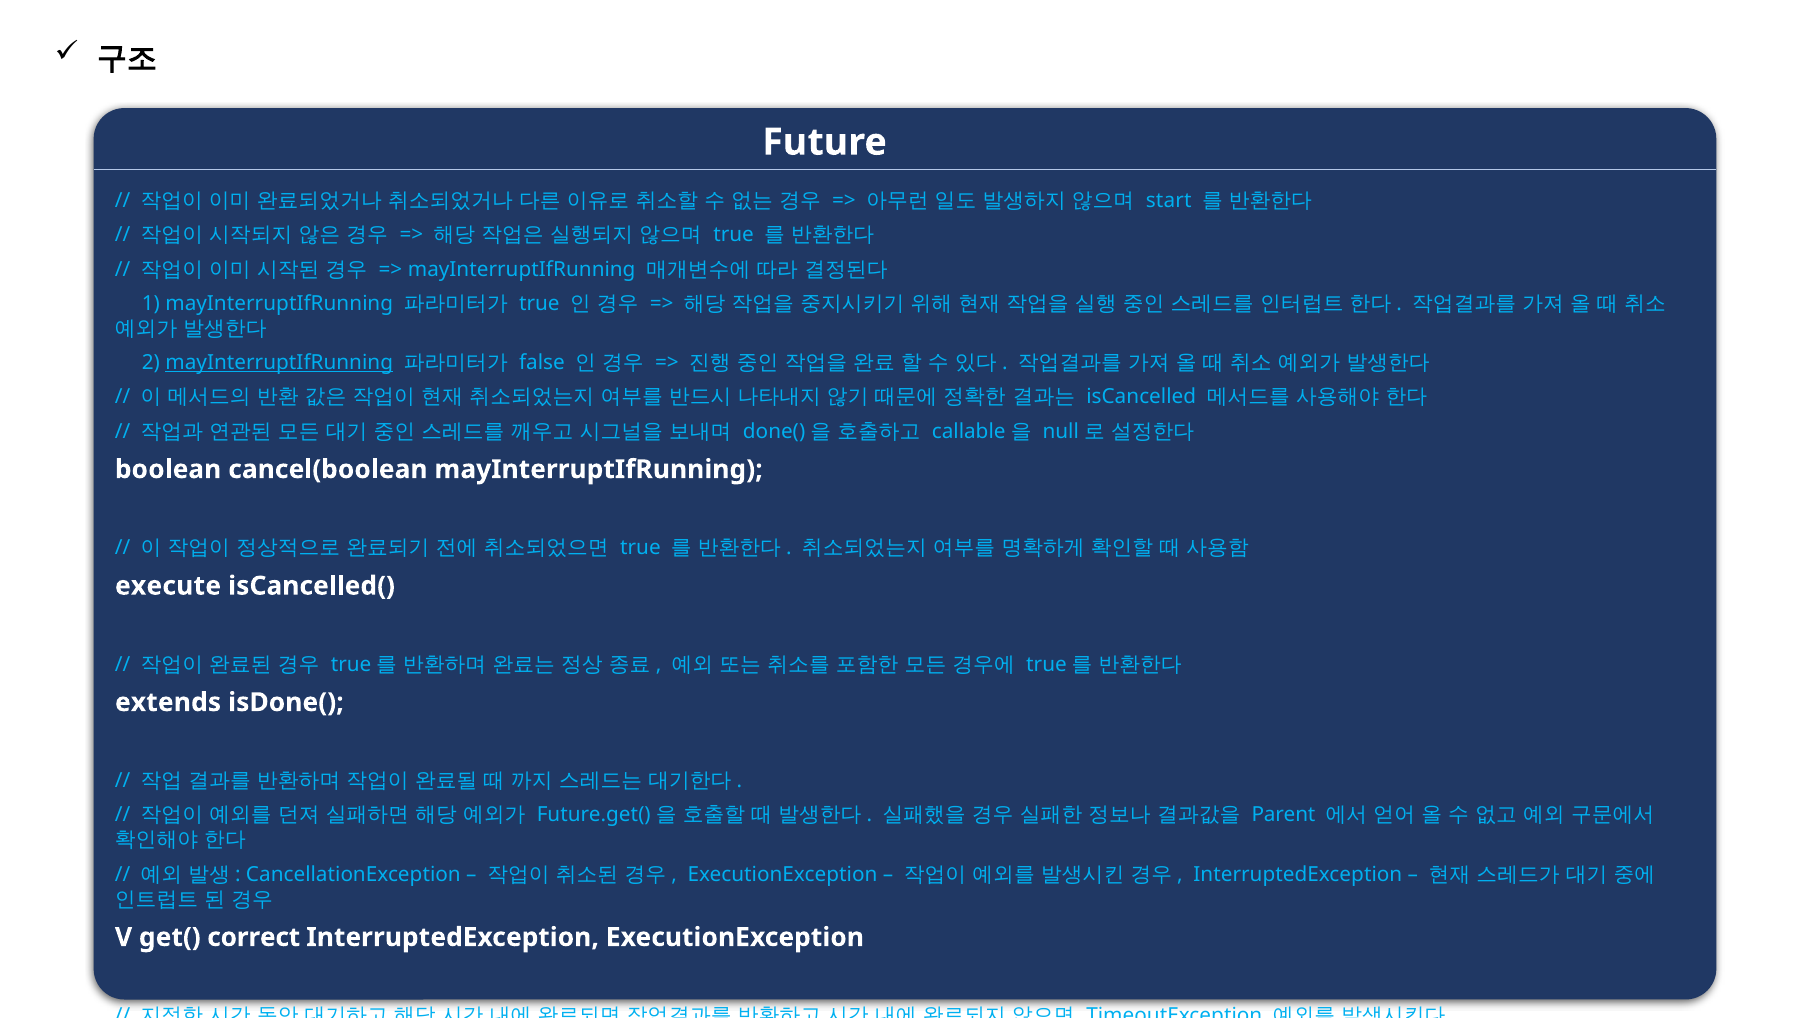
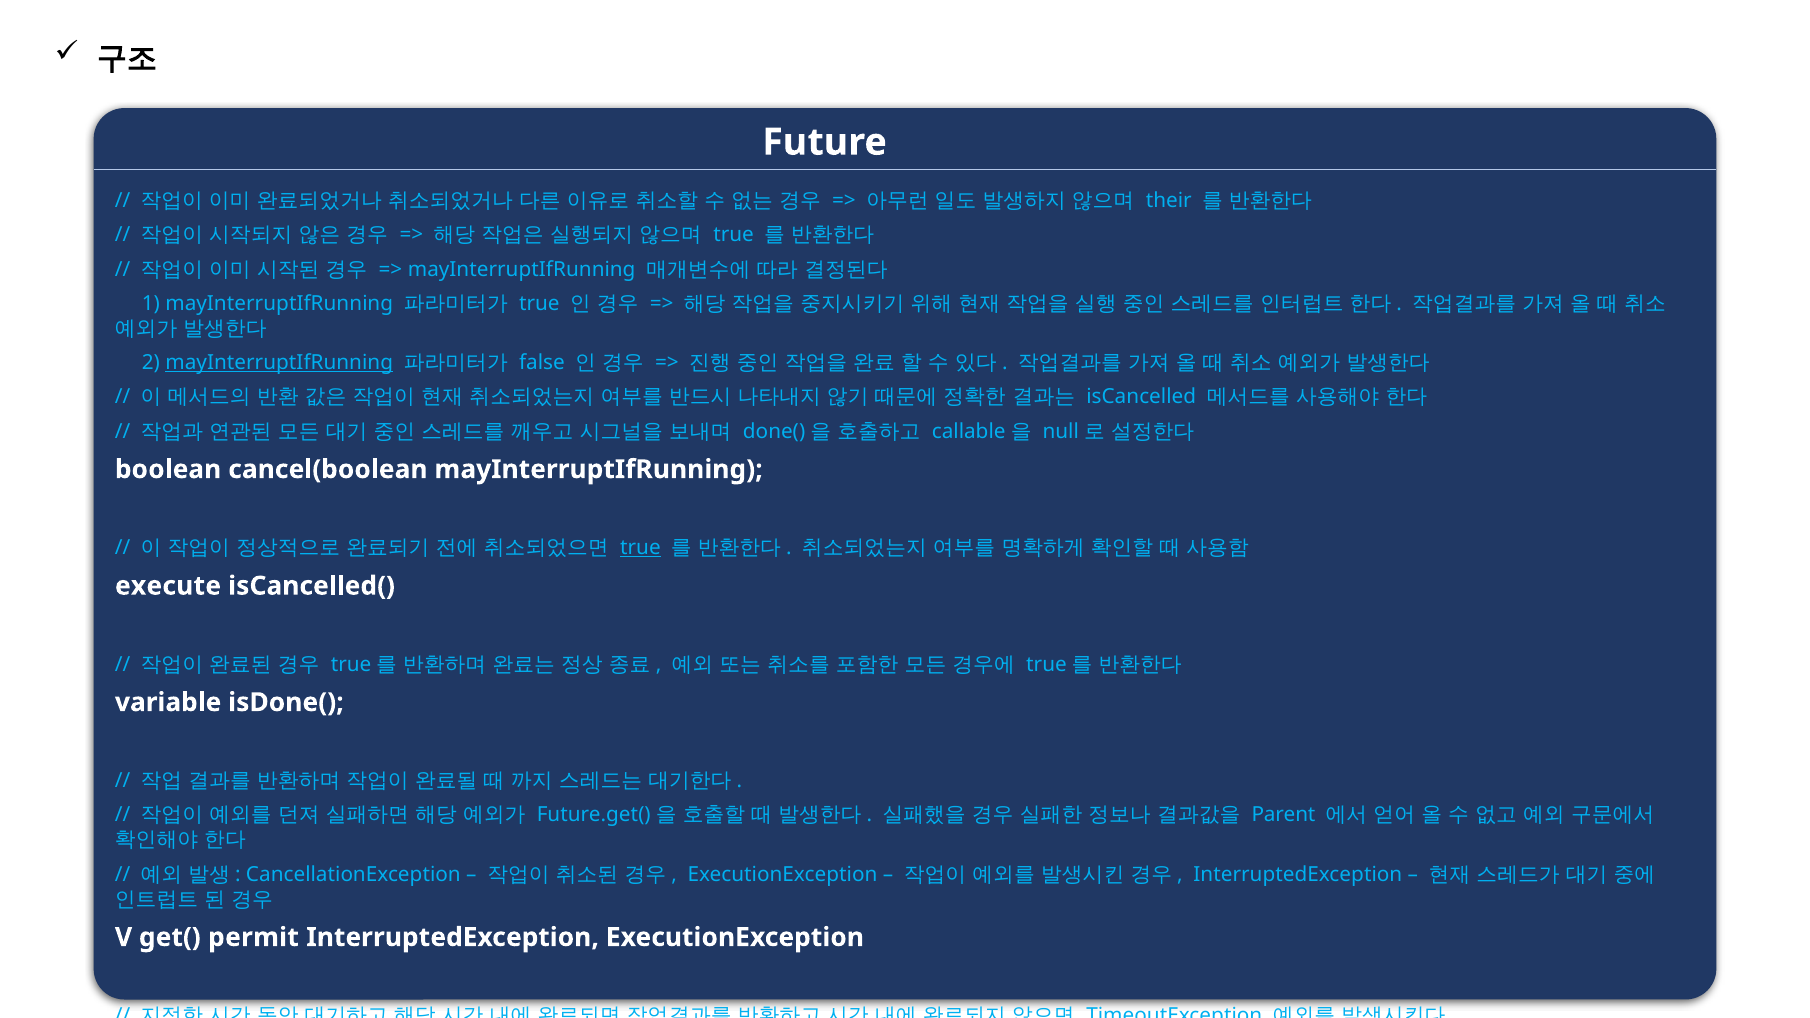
start: start -> their (1169, 201)
true underline: none -> present (640, 548)
extends: extends -> variable (168, 702)
correct: correct -> permit (253, 937)
